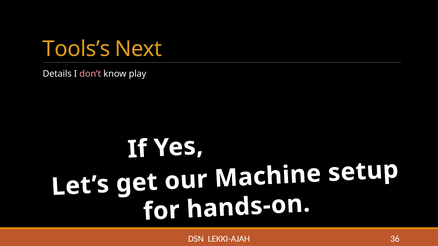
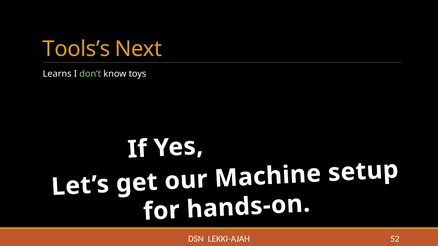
Details: Details -> Learns (57, 74)
don’t colour: pink -> light green (90, 74)
play: play -> toys (138, 74)
36: 36 -> 52 (395, 239)
